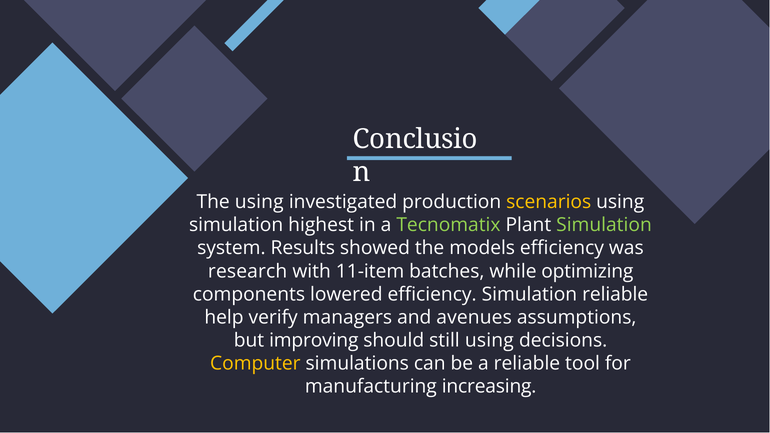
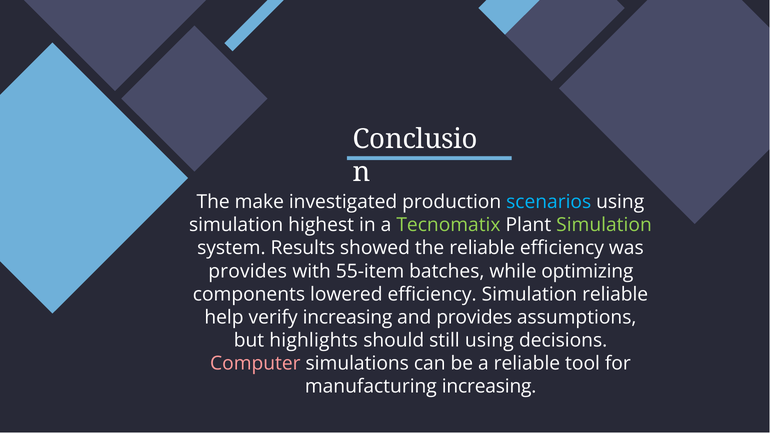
The using: using -> make (259, 202)
scenarios colour: yellow -> light blue (549, 202)
the models: models -> reliable (482, 248)
research: research -> provides (248, 271)
11-item: 11-item -> 55-item (370, 271)
verify managers: managers -> increasing (348, 318)
and avenues: avenues -> provides (474, 318)
improving: improving -> highlights (314, 341)
Computer colour: yellow -> pink (255, 364)
